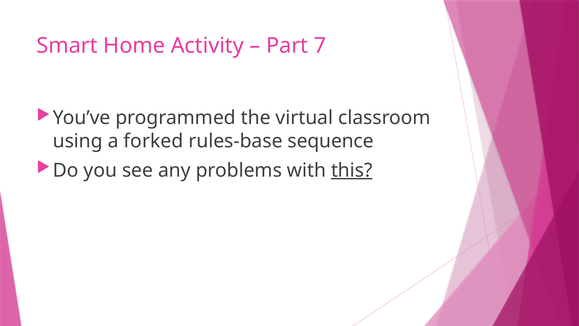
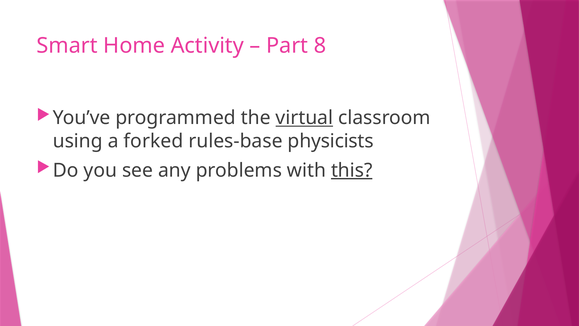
7: 7 -> 8 (320, 46)
virtual underline: none -> present (304, 118)
sequence: sequence -> physicists (331, 141)
